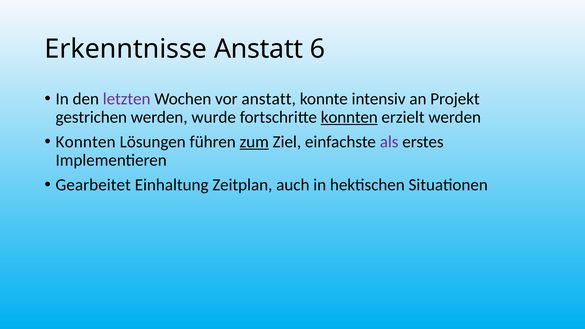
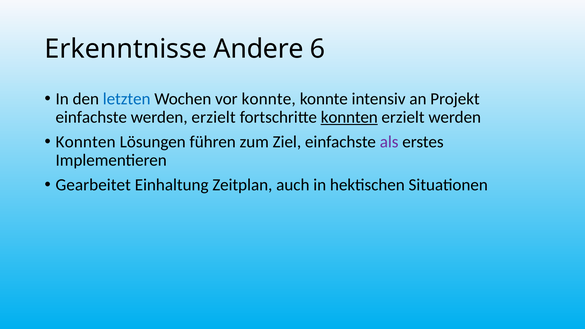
Erkenntnisse Anstatt: Anstatt -> Andere (259, 49)
letzten colour: purple -> blue (127, 99)
vor anstatt: anstatt -> konnte (269, 99)
gestrichen: gestrichen -> einfachste (91, 117)
werden wurde: wurde -> erzielt (214, 117)
zum underline: present -> none (254, 142)
